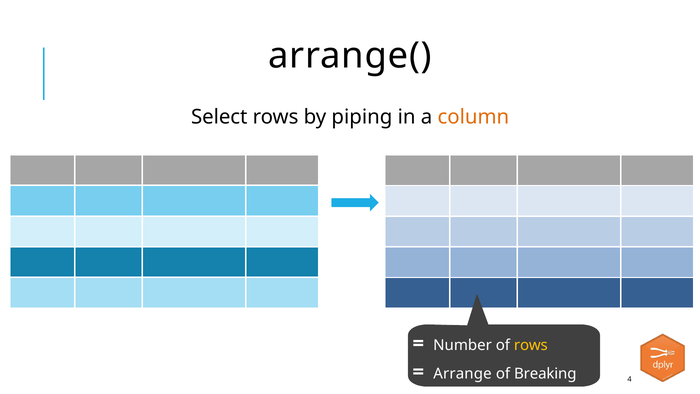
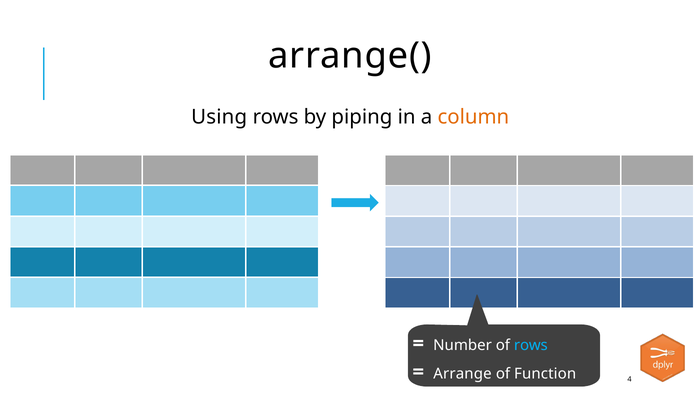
Select: Select -> Using (219, 117)
rows colour: yellow -> light blue (531, 345)
Breaking: Breaking -> Function (545, 373)
